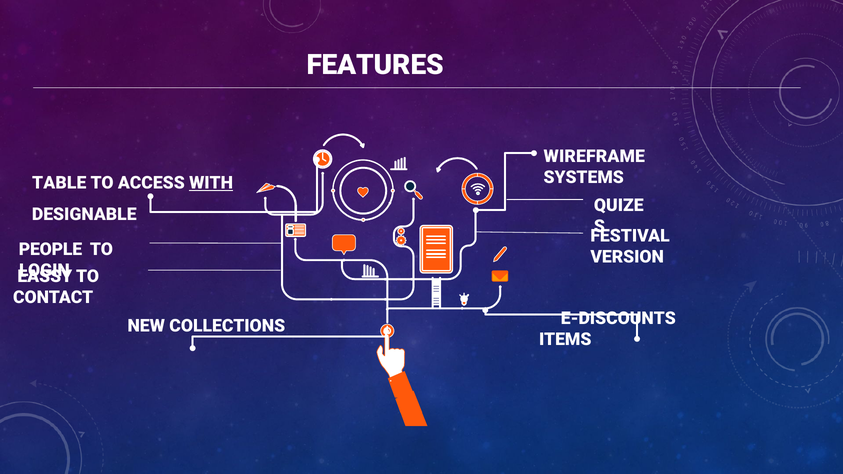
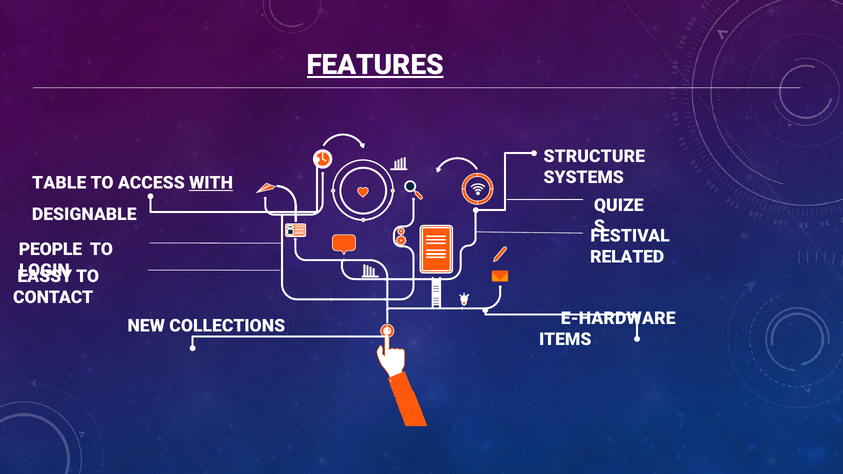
FEATURES underline: none -> present (375, 65)
WIREFRAME: WIREFRAME -> STRUCTURE (594, 157)
VERSION: VERSION -> RELATED (627, 257)
E-DISCOUNTS: E-DISCOUNTS -> E-HARDWARE (618, 318)
